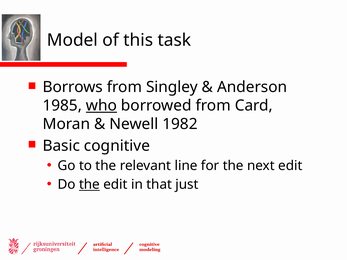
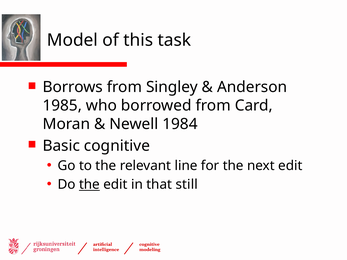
who underline: present -> none (101, 106)
1982: 1982 -> 1984 (180, 124)
just: just -> still (187, 185)
